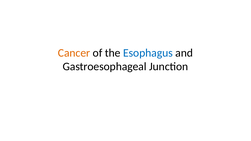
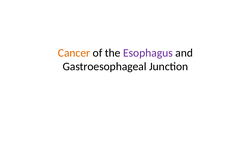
Esophagus colour: blue -> purple (148, 53)
